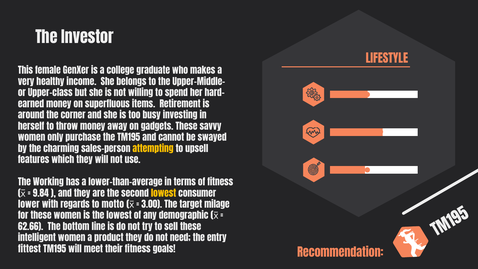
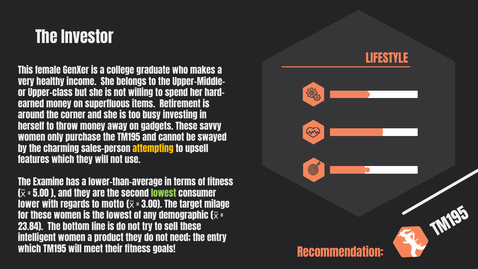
Working: Working -> Examine (48, 182)
9.84: 9.84 -> 5.00 (41, 194)
lowest colour: yellow -> light green (164, 194)
62.66: 62.66 -> 23.84 (31, 227)
fittest: fittest -> which (29, 249)
